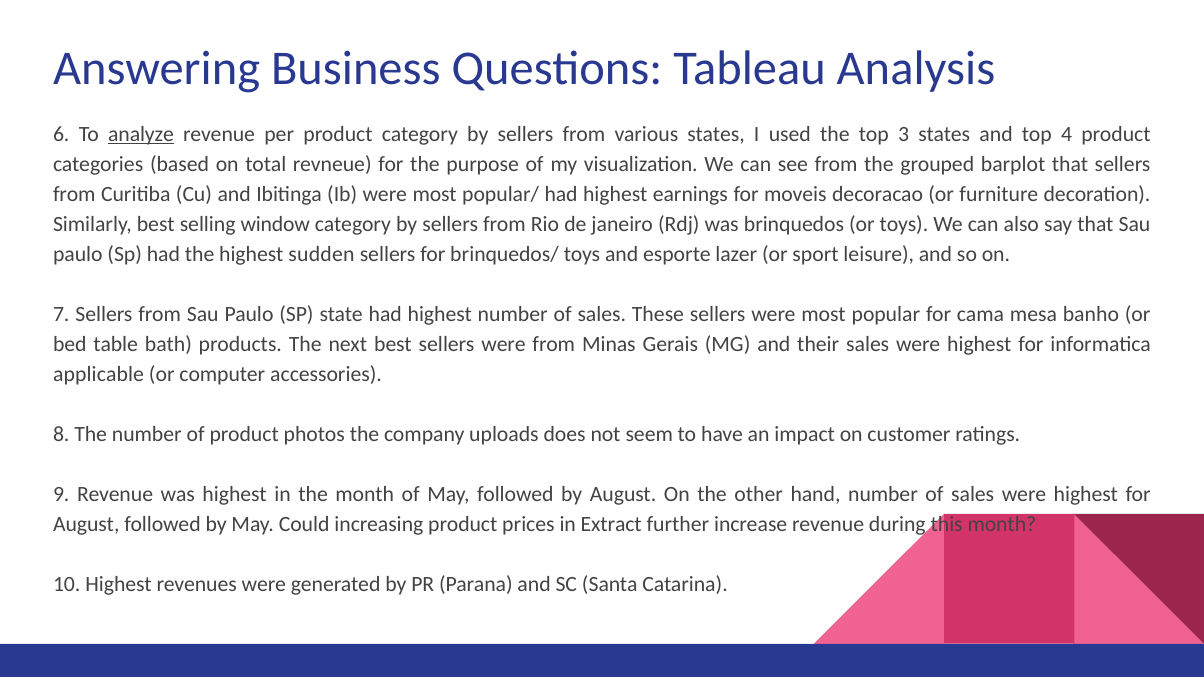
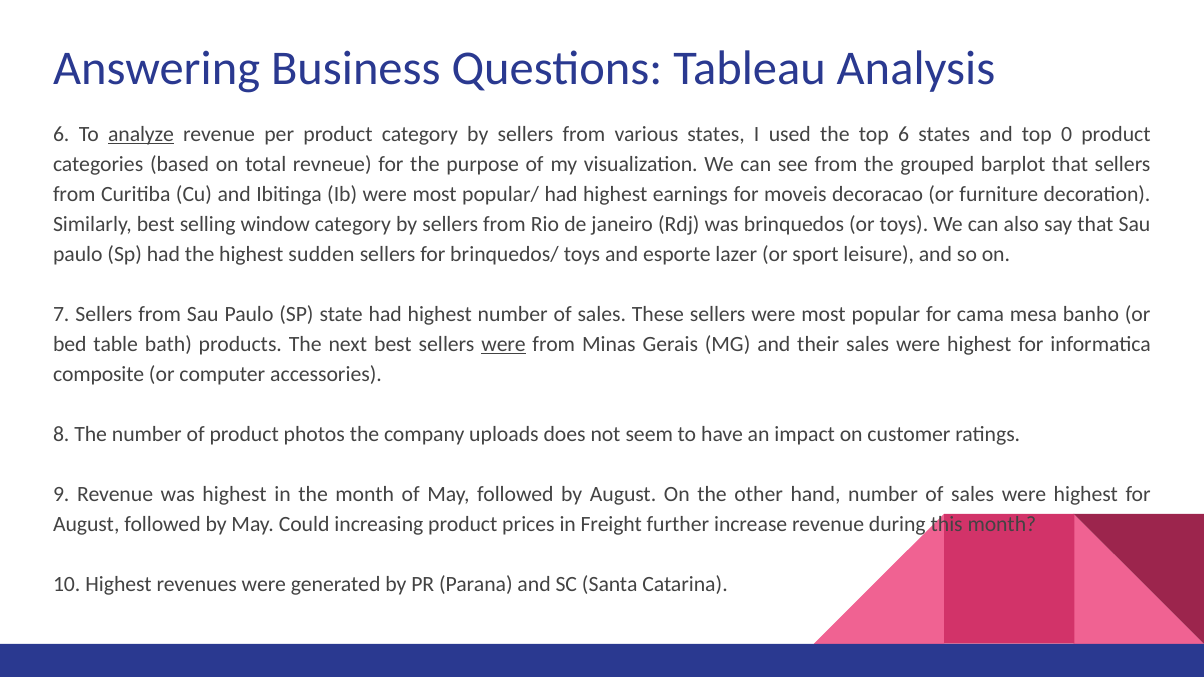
top 3: 3 -> 6 (904, 134)
4: 4 -> 0 (1067, 134)
were underline: none -> present (504, 344)
applicable: applicable -> composite (99, 374)
Extract: Extract -> Freight (611, 524)
